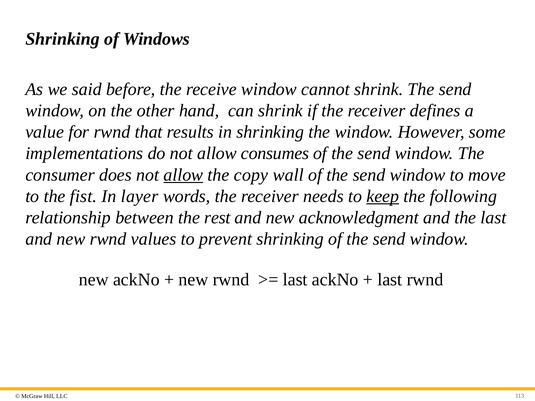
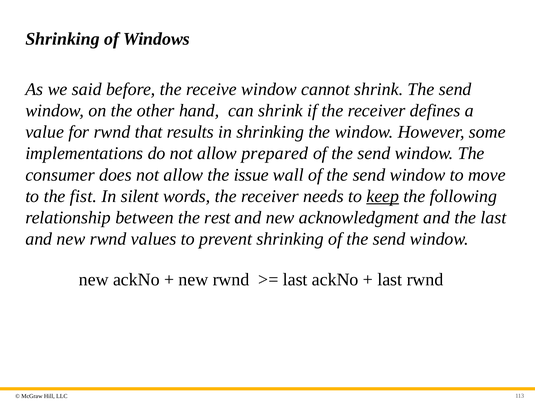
consumes: consumes -> prepared (275, 154)
allow underline: present -> none (183, 175)
copy: copy -> issue (251, 175)
layer: layer -> silent (140, 196)
